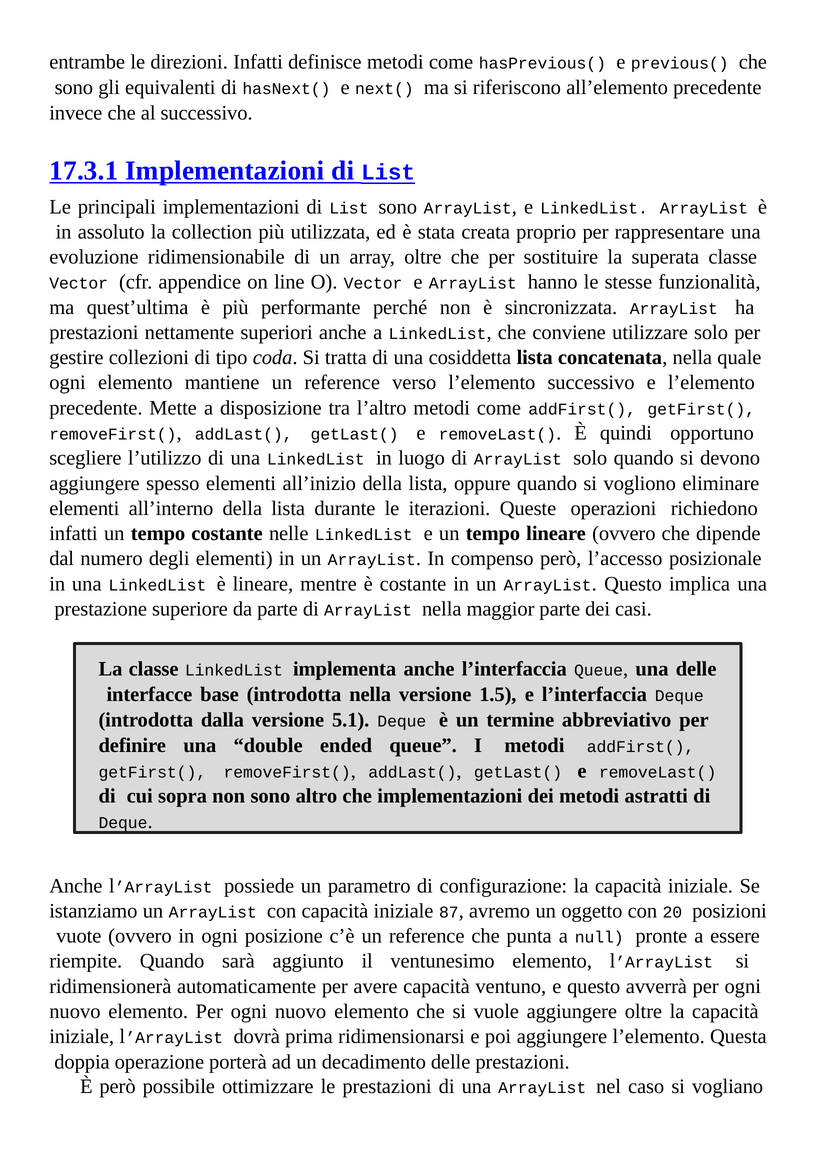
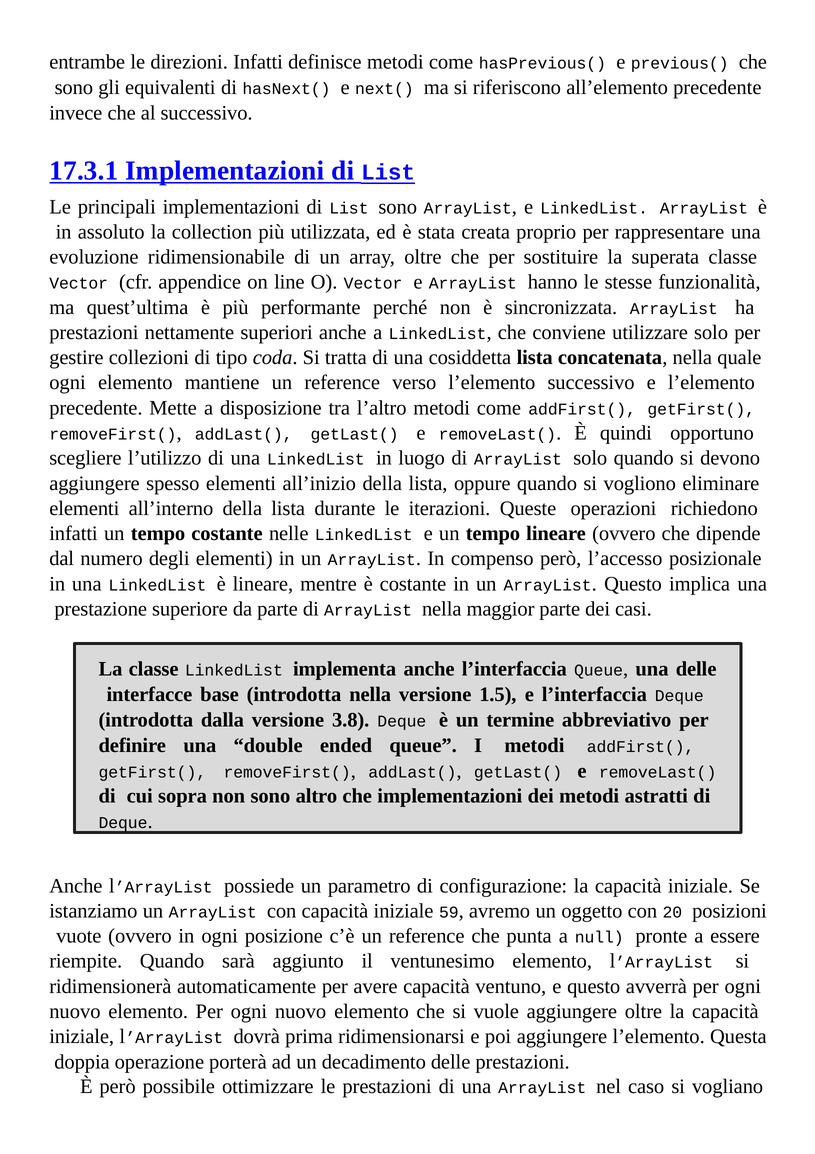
5.1: 5.1 -> 3.8 (351, 720)
87: 87 -> 59 (449, 912)
